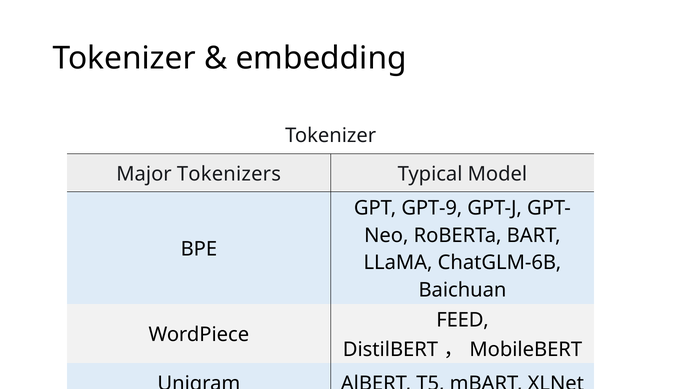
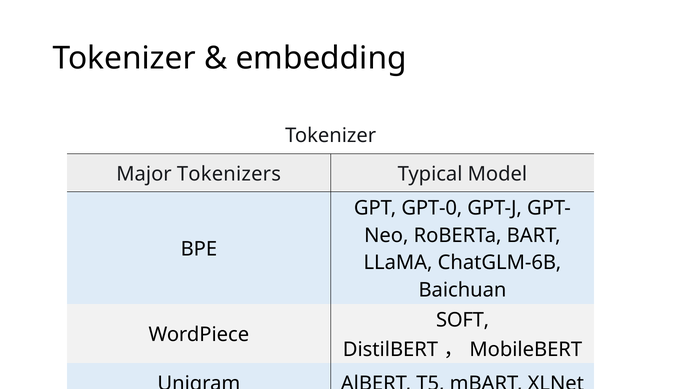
GPT-9: GPT-9 -> GPT-0 (432, 208)
FEED: FEED -> SOFT (463, 320)
